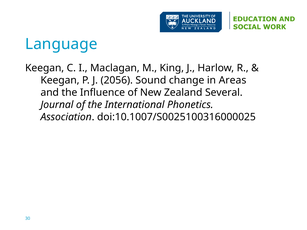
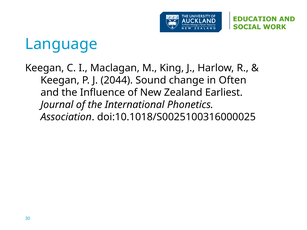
2056: 2056 -> 2044 (117, 80)
Areas: Areas -> Often (233, 80)
Several: Several -> Earliest (224, 93)
doi:10.1007/S0025100316000025: doi:10.1007/S0025100316000025 -> doi:10.1018/S0025100316000025 (176, 117)
